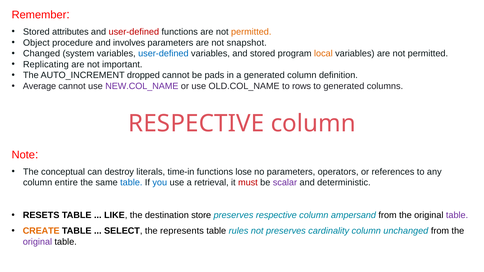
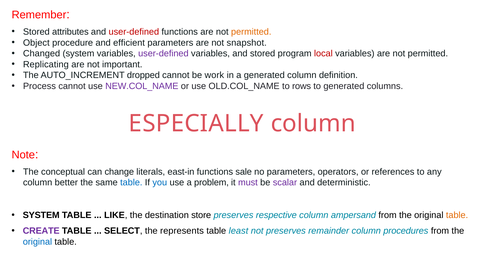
involves: involves -> efficient (129, 43)
user-defined colour: blue -> purple (163, 54)
local colour: orange -> red (323, 54)
pads: pads -> work (214, 75)
Average: Average -> Process (39, 86)
RESPECTIVE: RESPECTIVE -> ESPECIALLY (196, 124)
destroy: destroy -> change (119, 172)
time-in: time-in -> east-in (181, 172)
lose: lose -> sale (244, 172)
entire: entire -> better (66, 183)
retrieval: retrieval -> problem (211, 183)
must colour: red -> purple (248, 183)
RESETS: RESETS -> SYSTEM (41, 215)
table colour: purple -> orange (457, 215)
CREATE colour: orange -> purple (41, 231)
rules: rules -> least (239, 231)
cardinality: cardinality -> remainder (329, 231)
unchanged: unchanged -> procedures (406, 231)
original colour: purple -> blue (37, 242)
